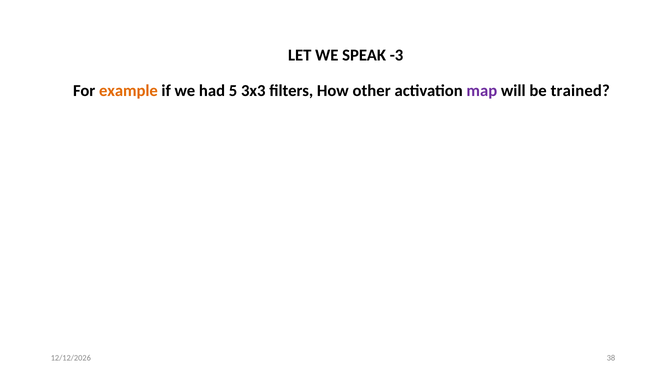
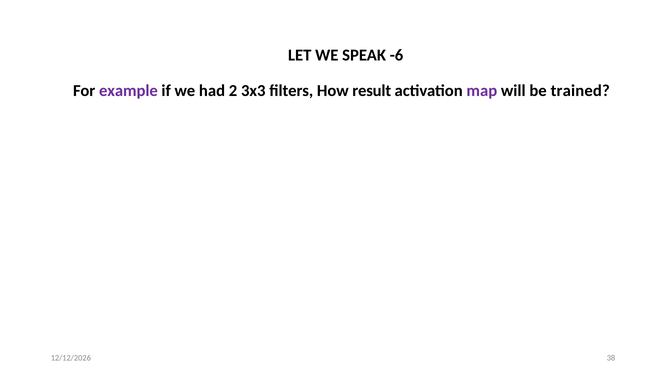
-3: -3 -> -6 (397, 55)
example colour: orange -> purple (128, 91)
5: 5 -> 2 (233, 91)
other: other -> result (372, 91)
